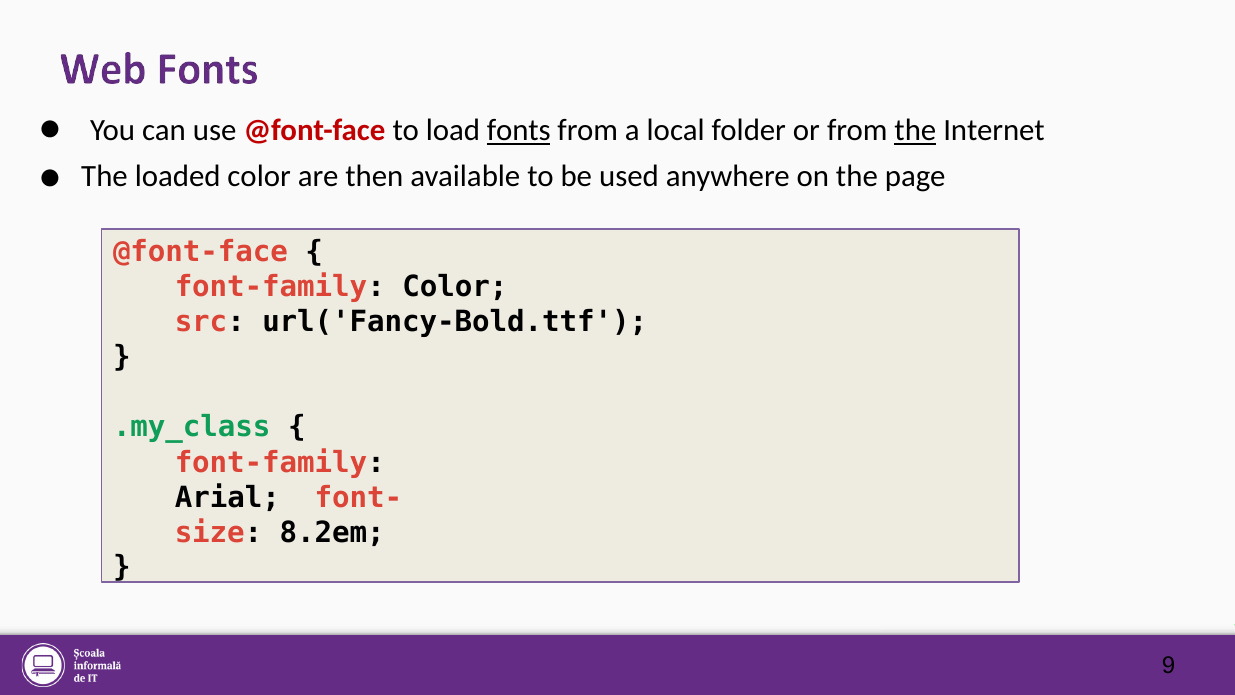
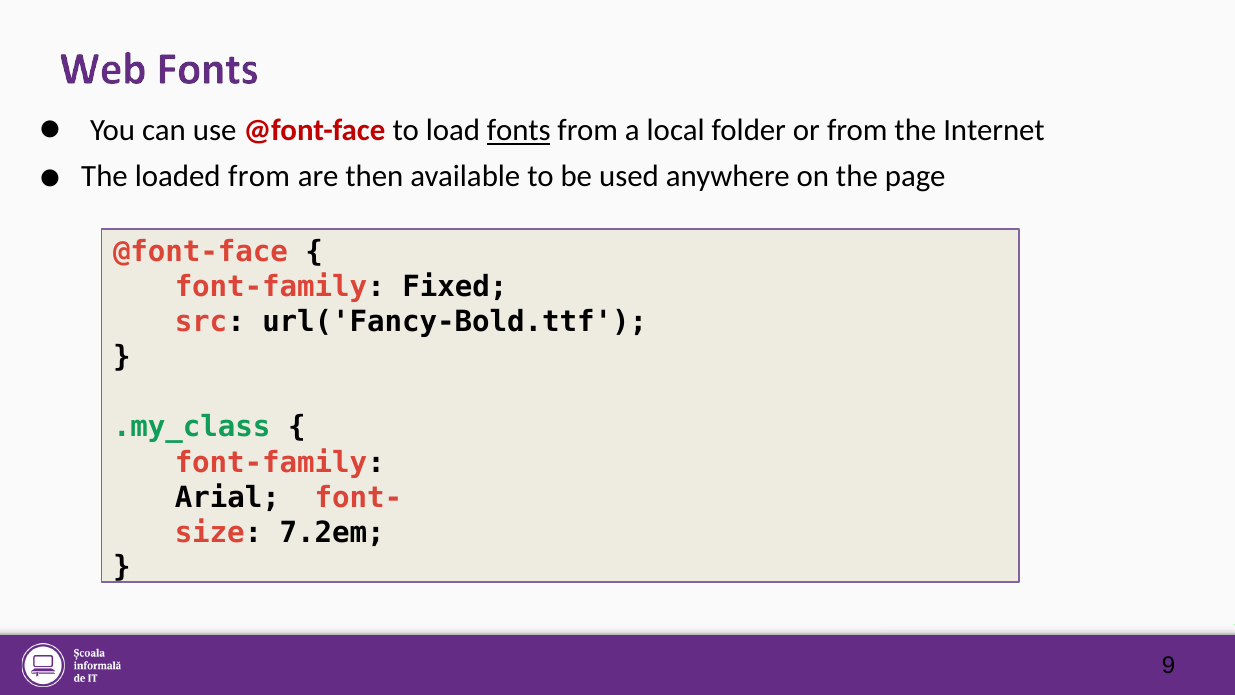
the underline: present -> none (915, 131)
loaded color: color -> from (259, 176)
font-family Color: Color -> Fixed (455, 287)
8.2em: 8.2em -> 7.2em (332, 533)
